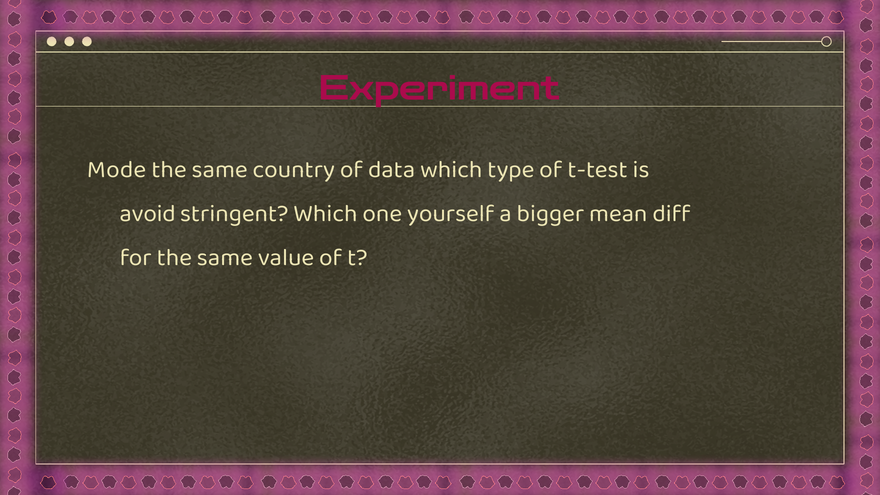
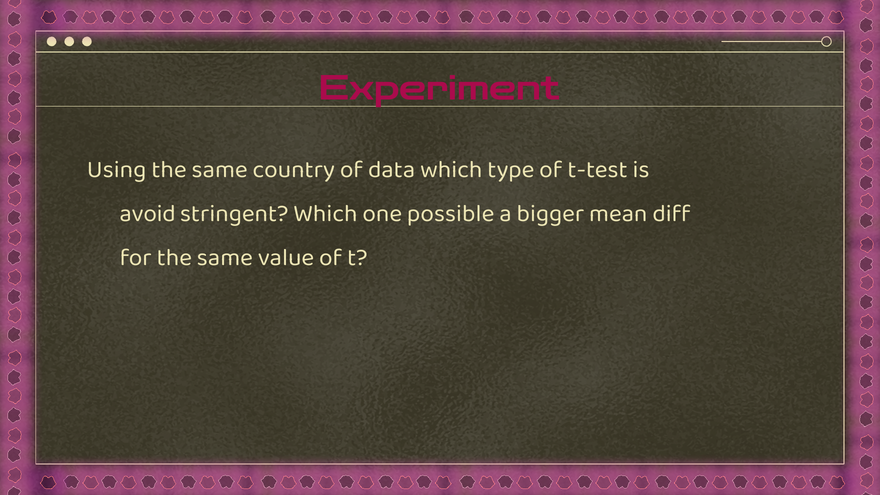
Mode: Mode -> Using (117, 169)
yourself: yourself -> possible (451, 213)
